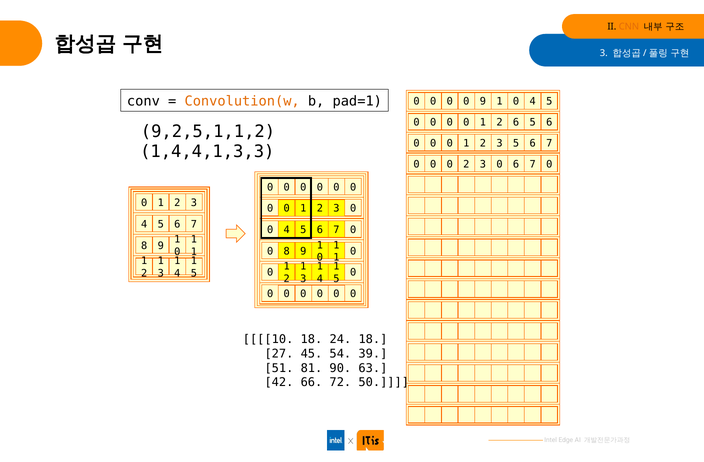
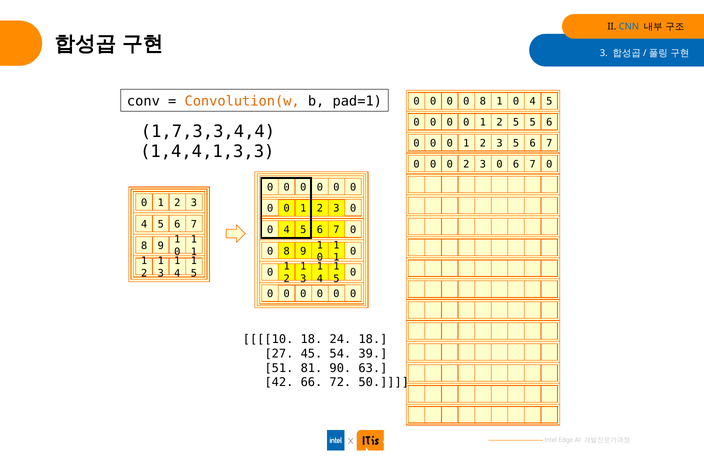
CNN colour: orange -> blue (629, 27)
0 9: 9 -> 8 (483, 102)
2 6: 6 -> 5 (516, 123)
9,2,5,1,1,2: 9,2,5,1,1,2 -> 1,7,3,3,4,4 (208, 132)
